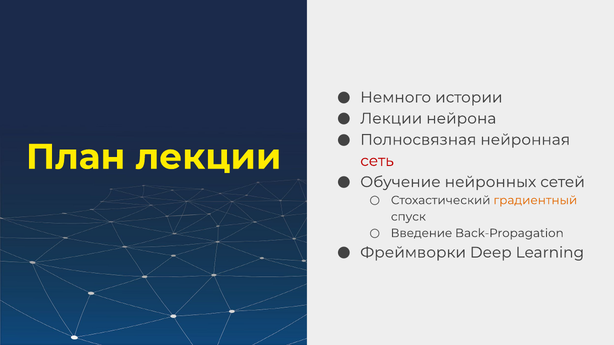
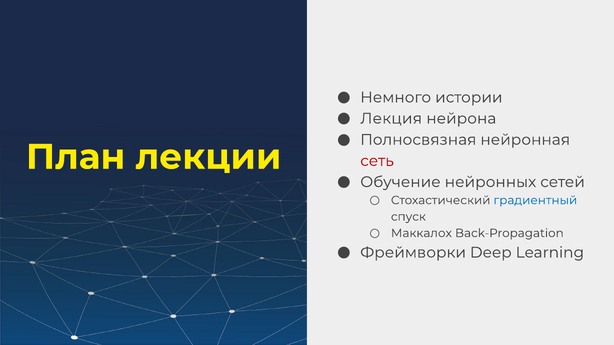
Лекции: Лекции -> Лекция (391, 119)
градиентный colour: orange -> blue (535, 200)
Введение: Введение -> Маккалох (421, 233)
